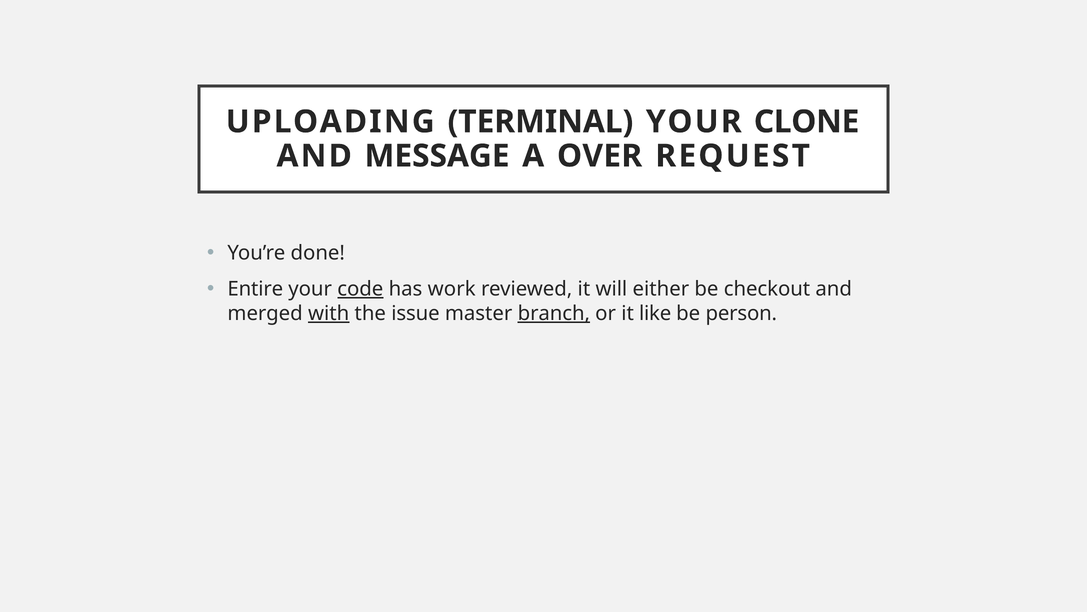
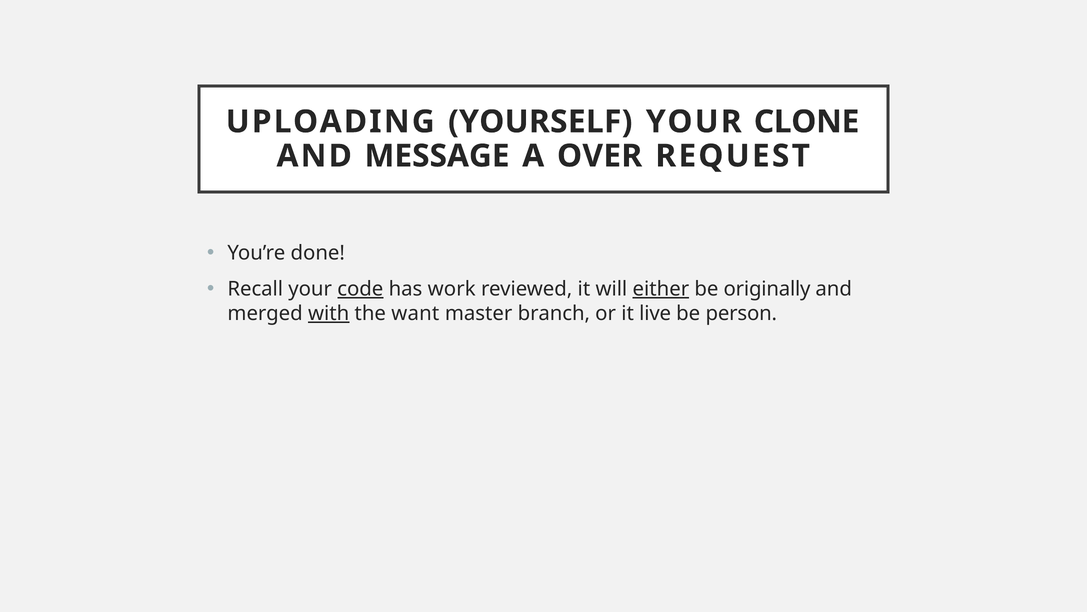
TERMINAL: TERMINAL -> YOURSELF (540, 122)
Entire: Entire -> Recall (255, 289)
either underline: none -> present (661, 289)
checkout: checkout -> originally (767, 289)
issue: issue -> want (415, 313)
branch underline: present -> none (554, 313)
like: like -> live (655, 313)
